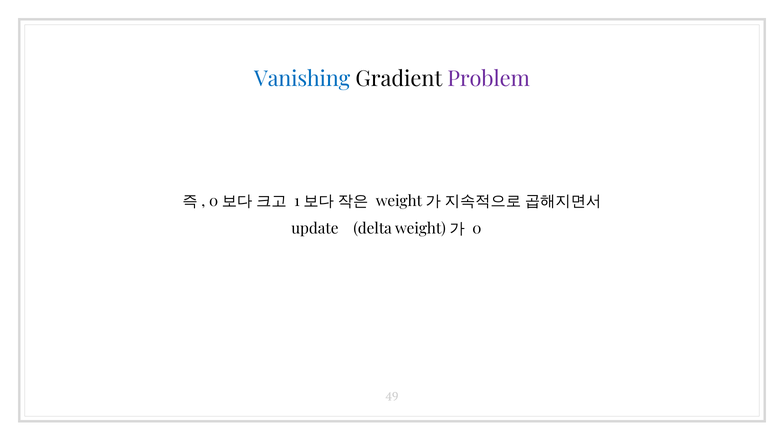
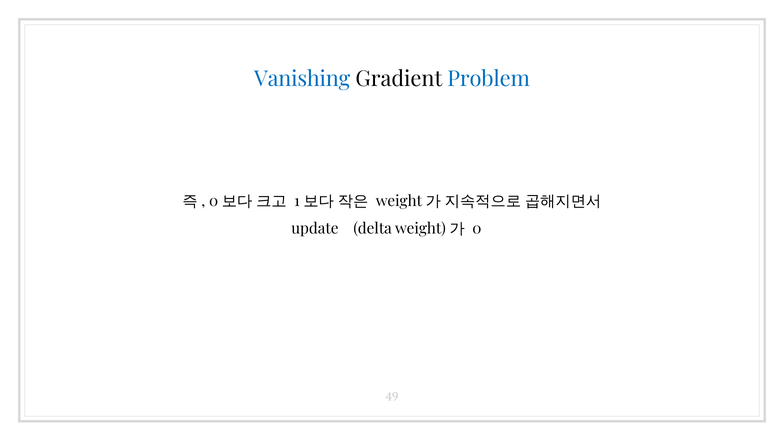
Problem colour: purple -> blue (489, 79)
